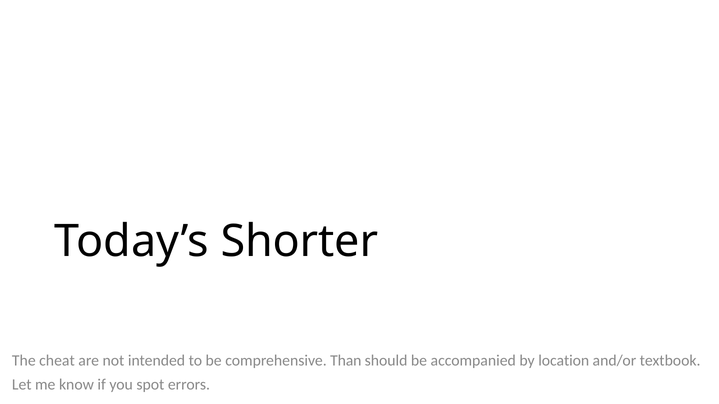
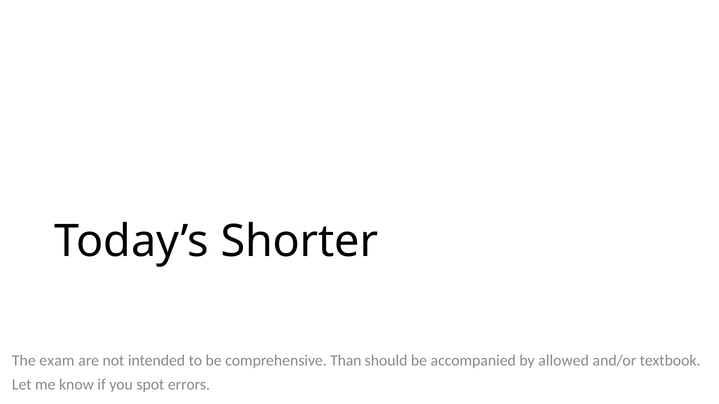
cheat: cheat -> exam (57, 361)
location: location -> allowed (564, 361)
